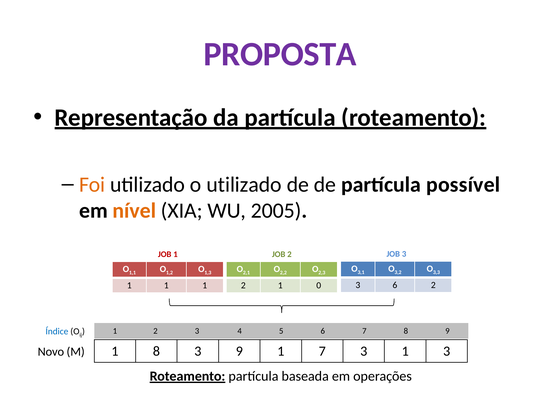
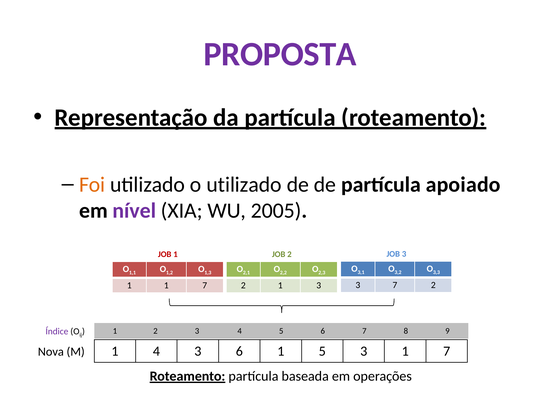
possível: possível -> apoiado (463, 184)
nível colour: orange -> purple (134, 211)
3 6: 6 -> 7 (395, 285)
1 1 1: 1 -> 7 (205, 285)
1 0: 0 -> 3 (319, 285)
Índice colour: blue -> purple (57, 332)
1 8: 8 -> 4 (156, 351)
3 9: 9 -> 6 (239, 351)
1 7: 7 -> 5 (322, 351)
3 1 3: 3 -> 7 (447, 351)
Novo: Novo -> Nova (51, 352)
